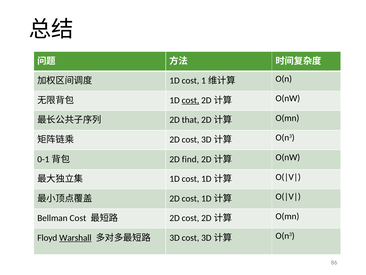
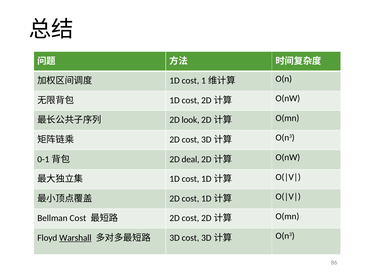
cost underline: present -> none (190, 100)
that: that -> look (190, 120)
find: find -> deal (190, 159)
